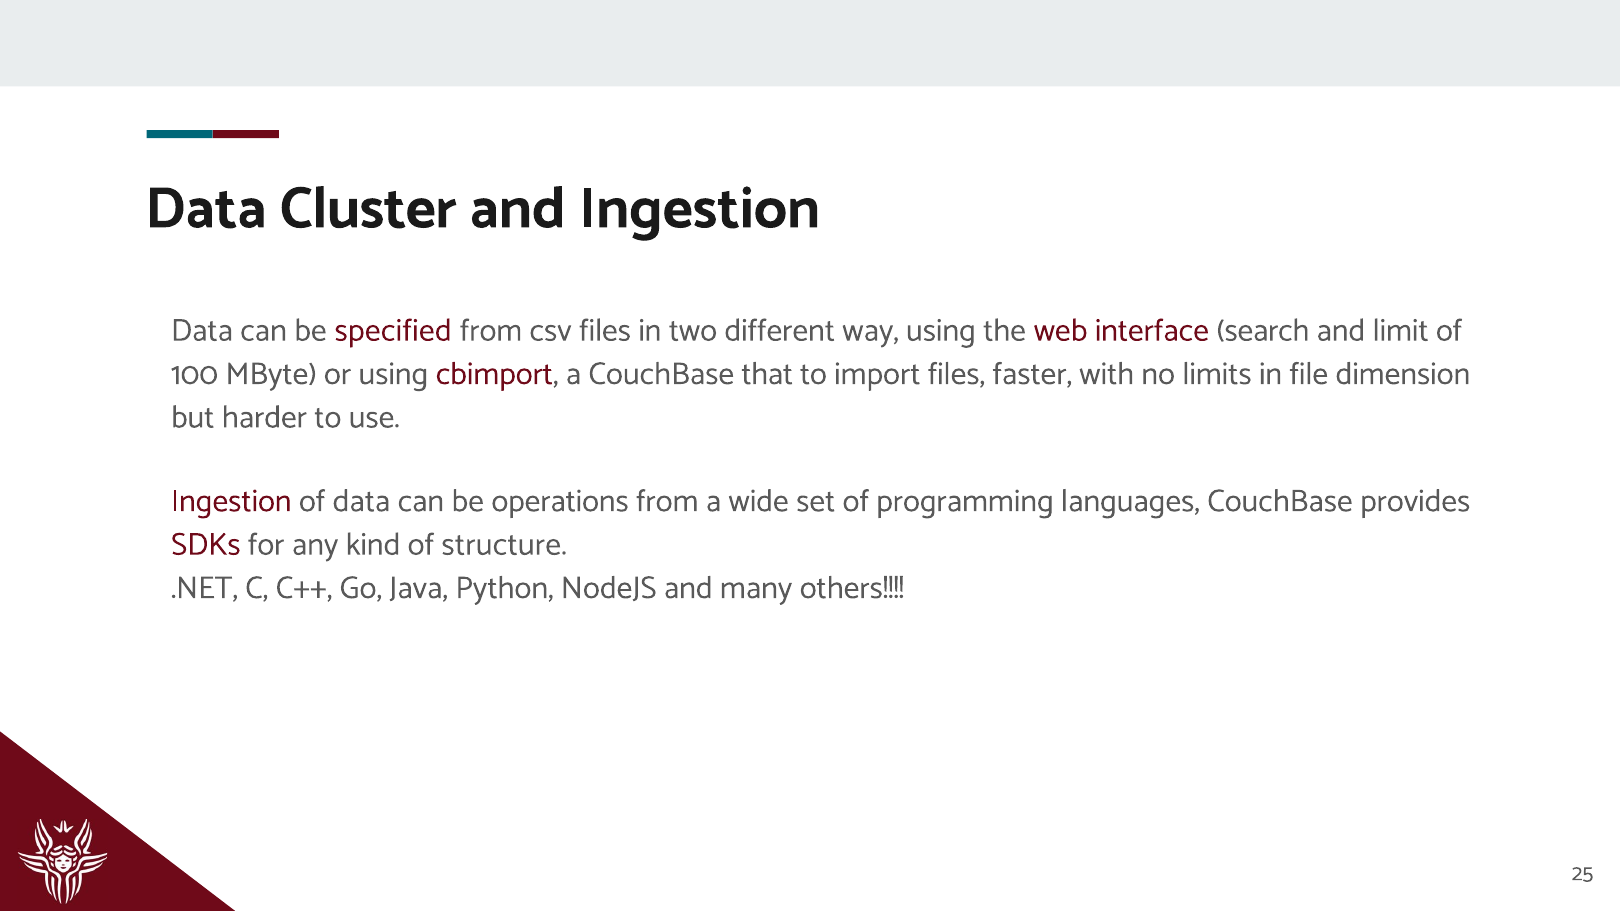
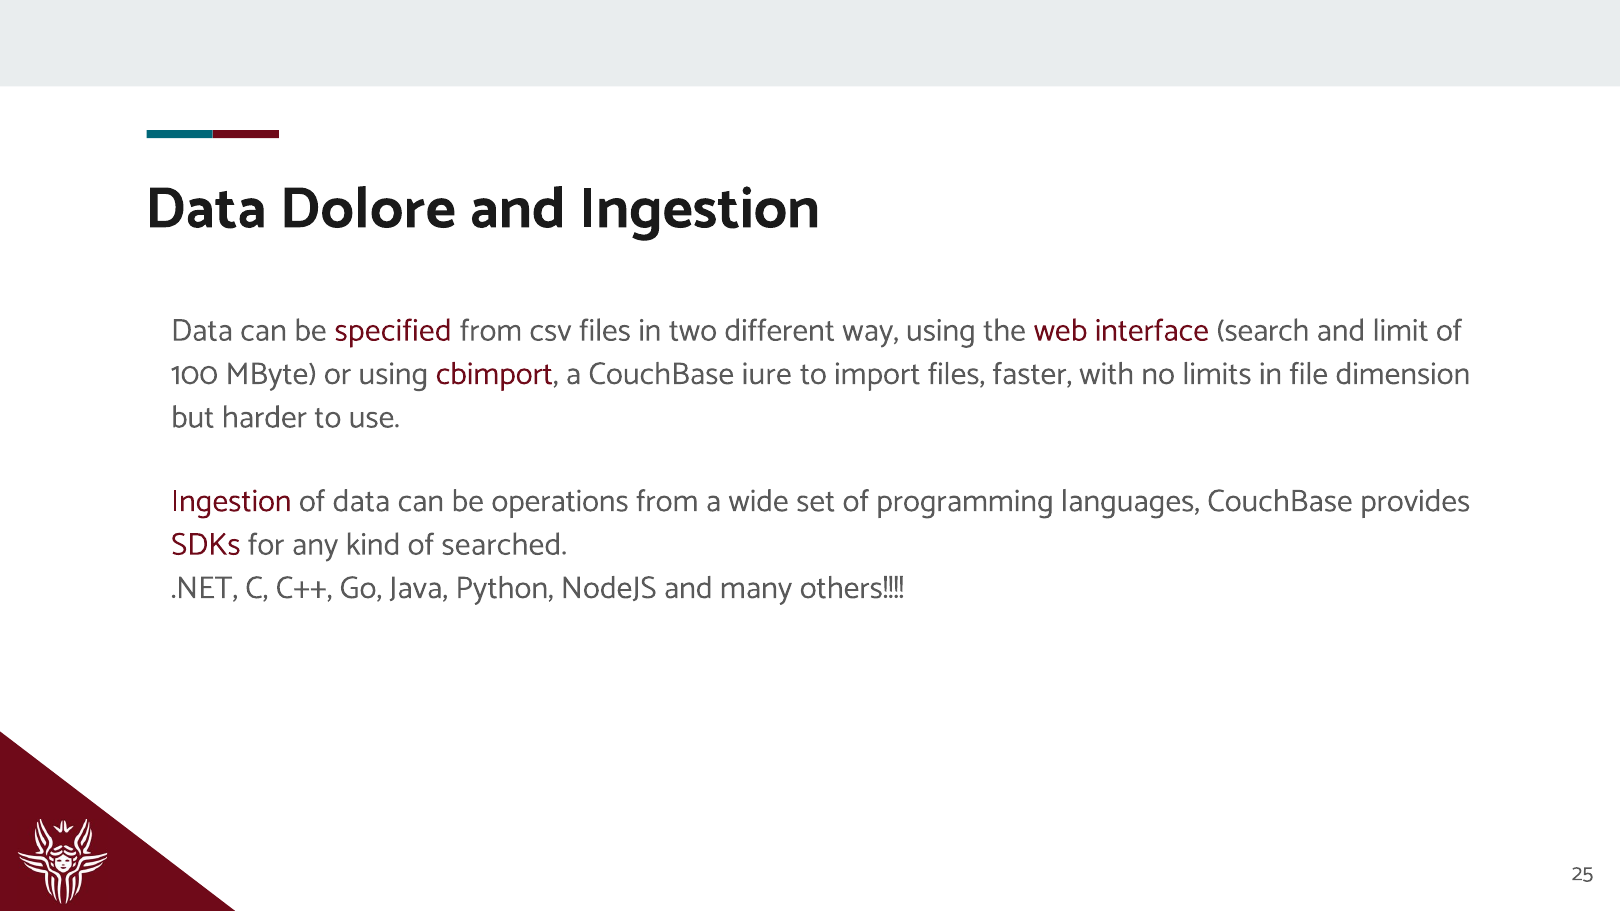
Cluster: Cluster -> Dolore (368, 208)
that: that -> iure (767, 374)
structure: structure -> searched (504, 544)
